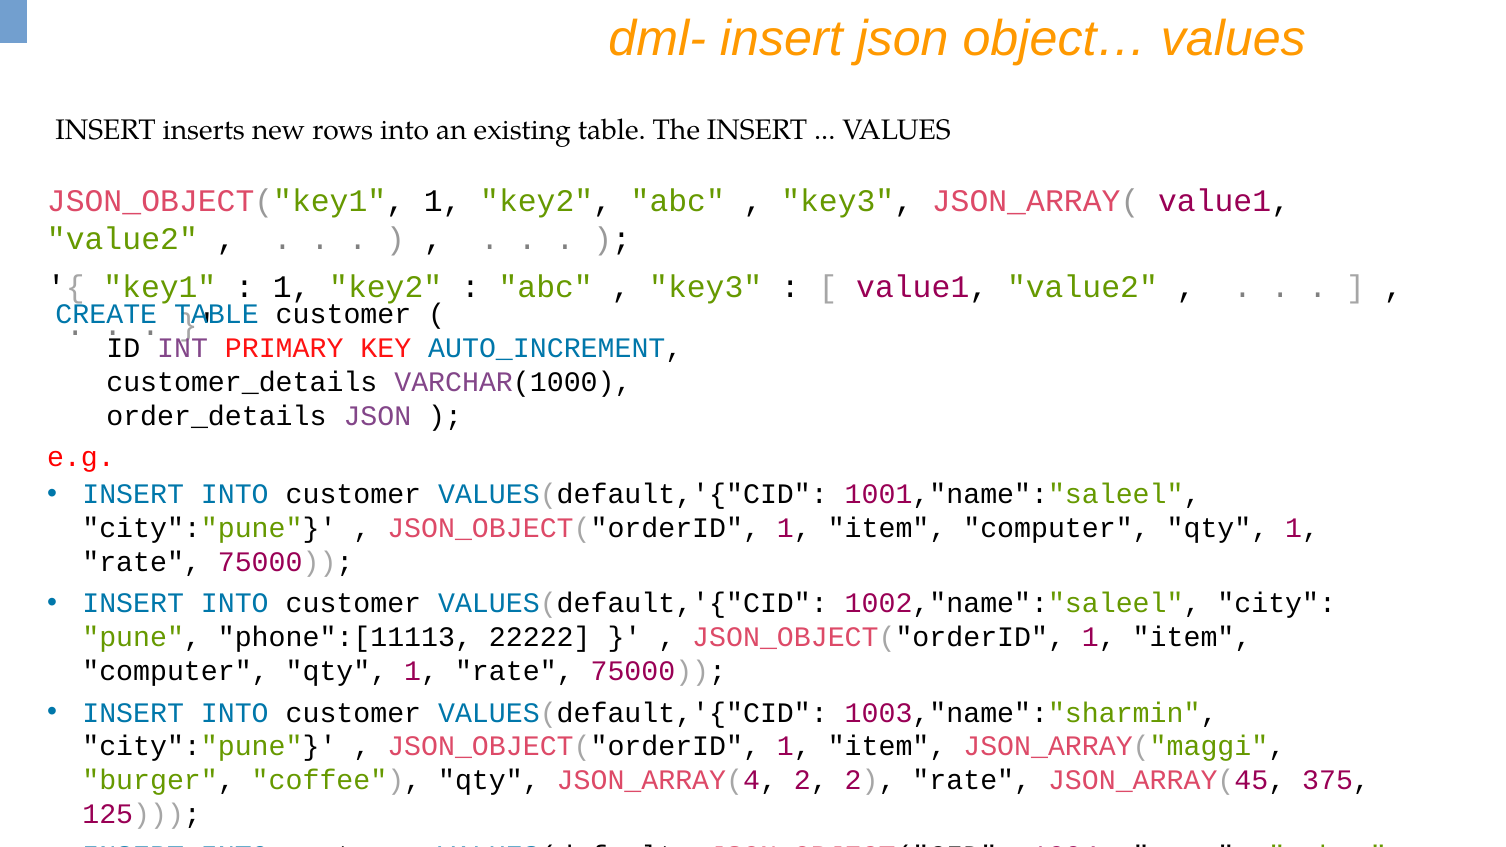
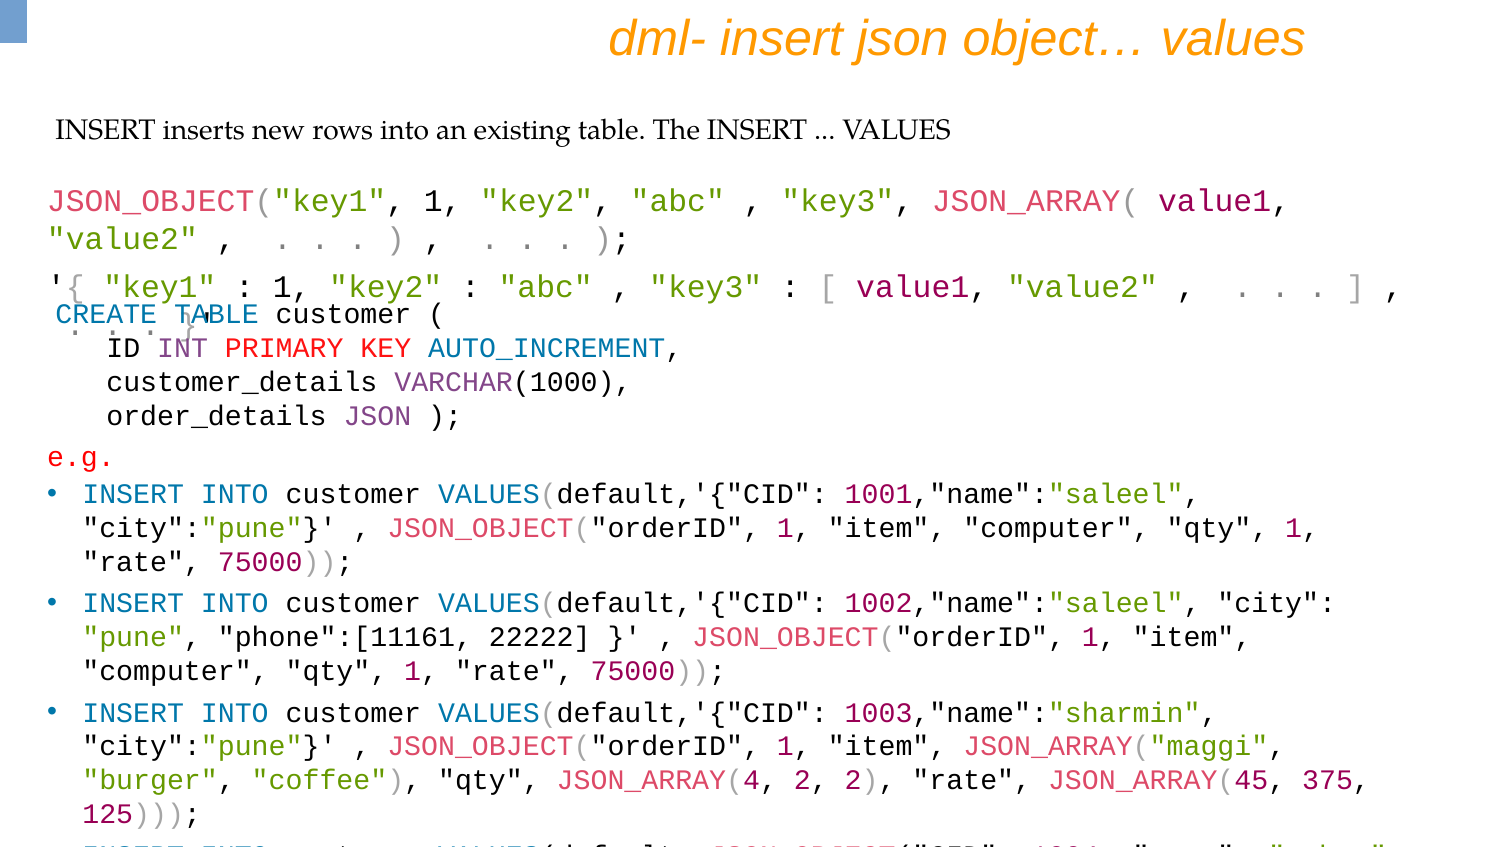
phone":[11113: phone":[11113 -> phone":[11161 (345, 638)
